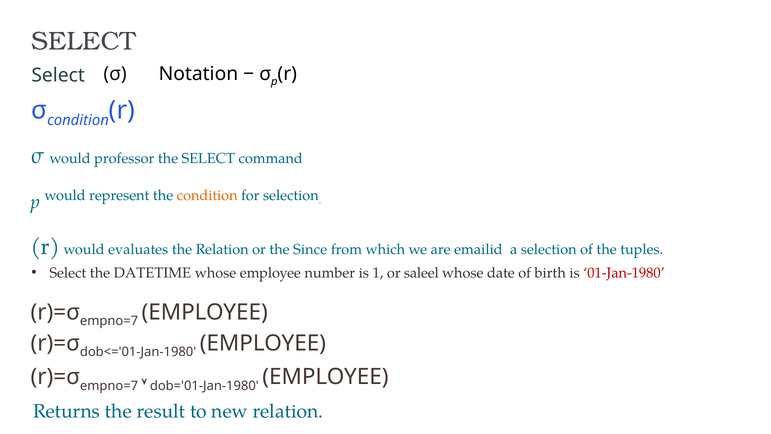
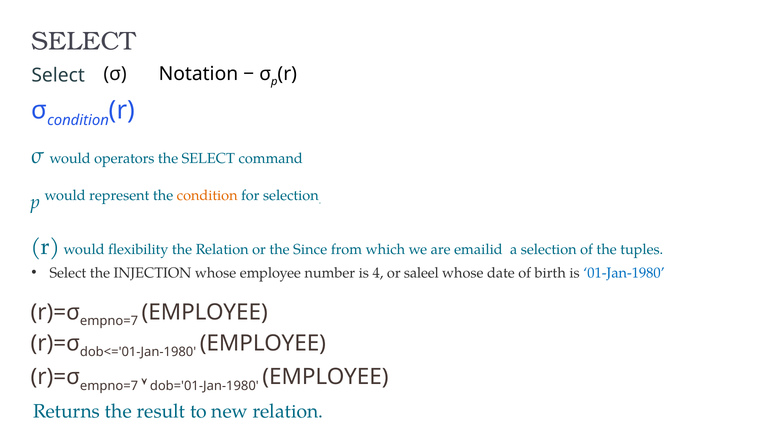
professor: professor -> operators (124, 159)
evaluates: evaluates -> flexibility (138, 249)
DATETIME: DATETIME -> INJECTION (152, 273)
1: 1 -> 4 (378, 273)
01-Jan-1980 colour: red -> blue (624, 273)
